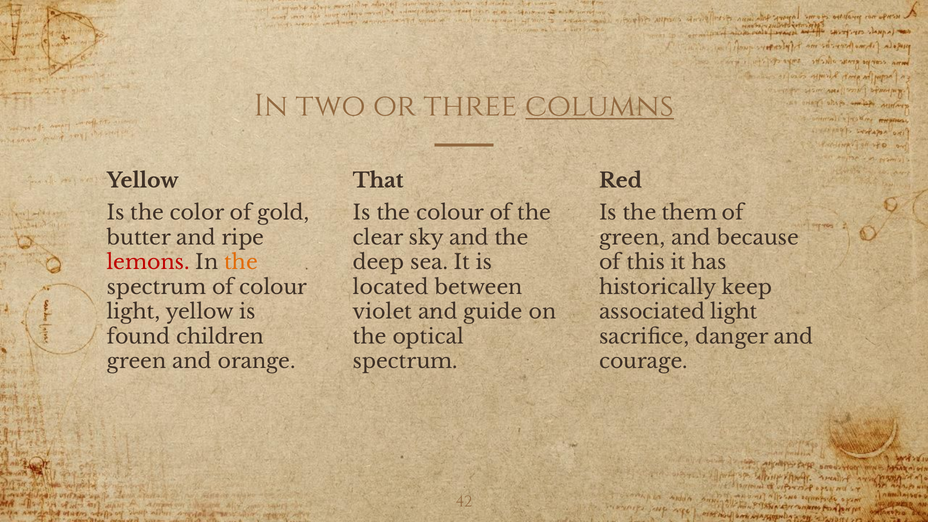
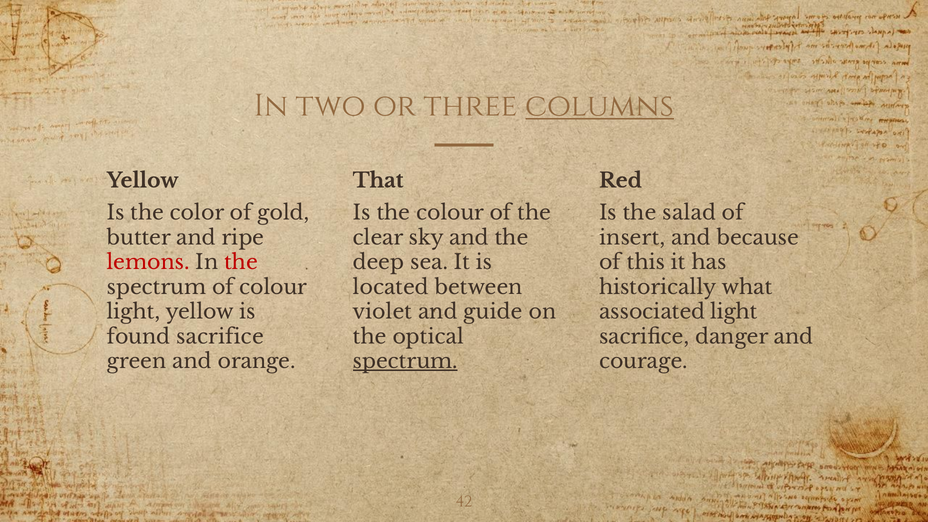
them: them -> salad (689, 213)
green: green -> insert (632, 238)
the colour: orange -> red (241, 263)
keep: keep -> what (747, 287)
found children: children -> sacrifice (220, 337)
spectrum underline: none -> present (405, 362)
